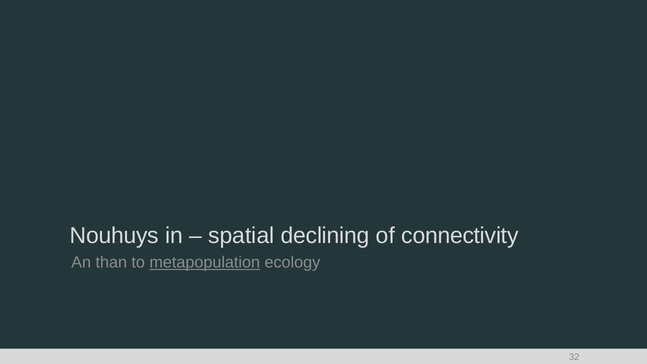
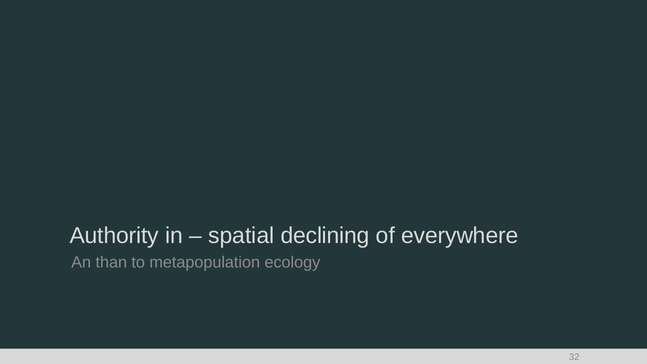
Nouhuys: Nouhuys -> Authority (114, 236)
connectivity: connectivity -> everywhere (460, 236)
metapopulation underline: present -> none (205, 262)
